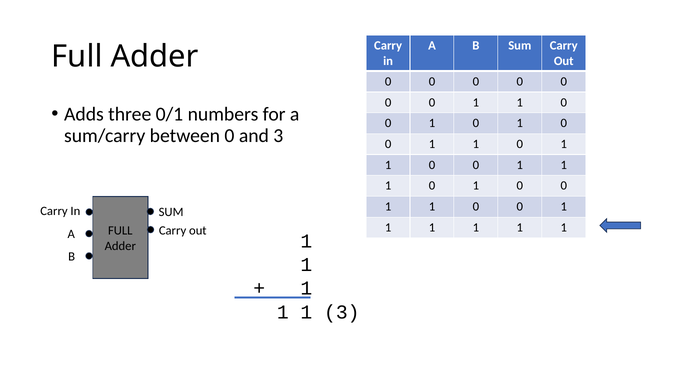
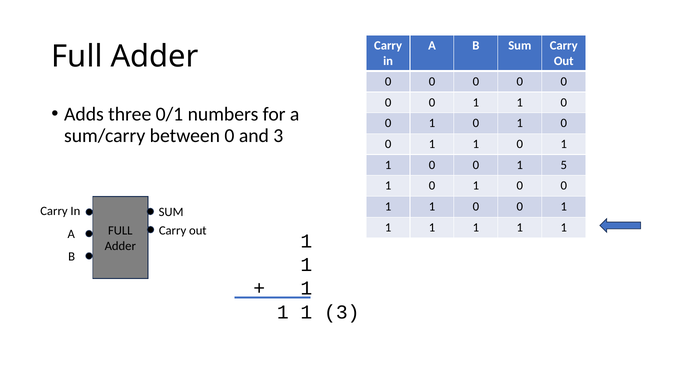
1: 1 -> 5 (564, 165)
